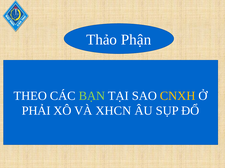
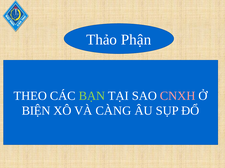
CNXH colour: yellow -> pink (178, 96)
PHẢI: PHẢI -> BIỆN (36, 111)
XHCN: XHCN -> CÀNG (113, 111)
